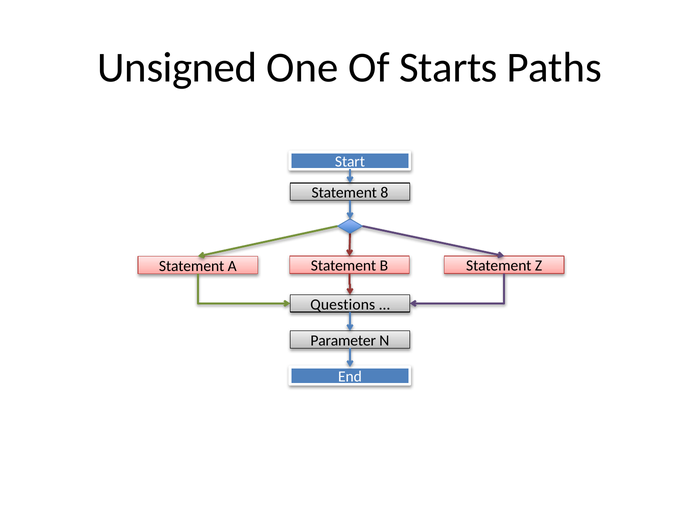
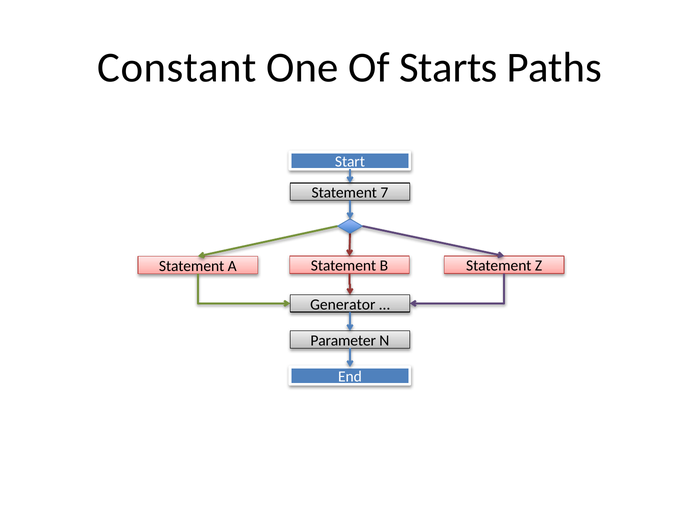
Unsigned: Unsigned -> Constant (177, 68)
8: 8 -> 7 (384, 193)
Questions: Questions -> Generator (343, 304)
